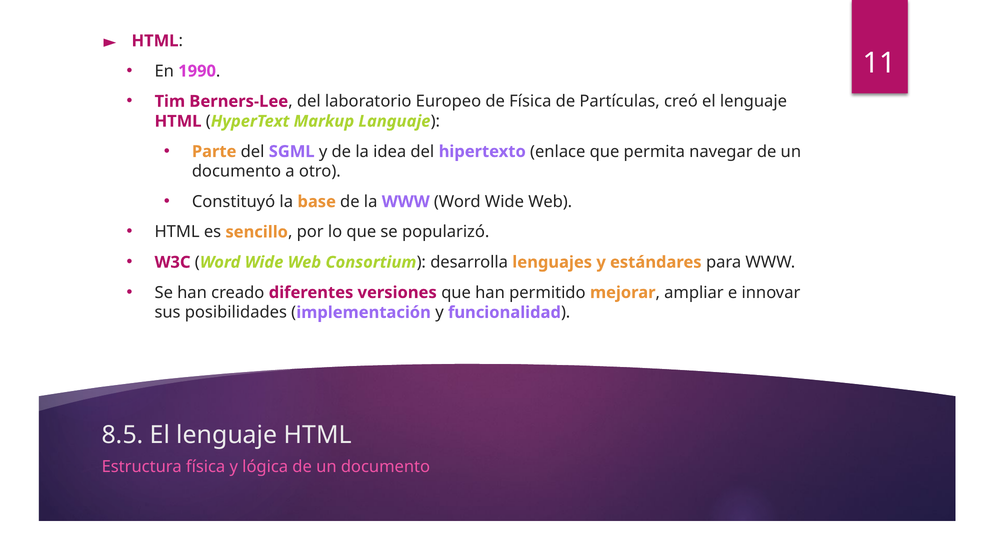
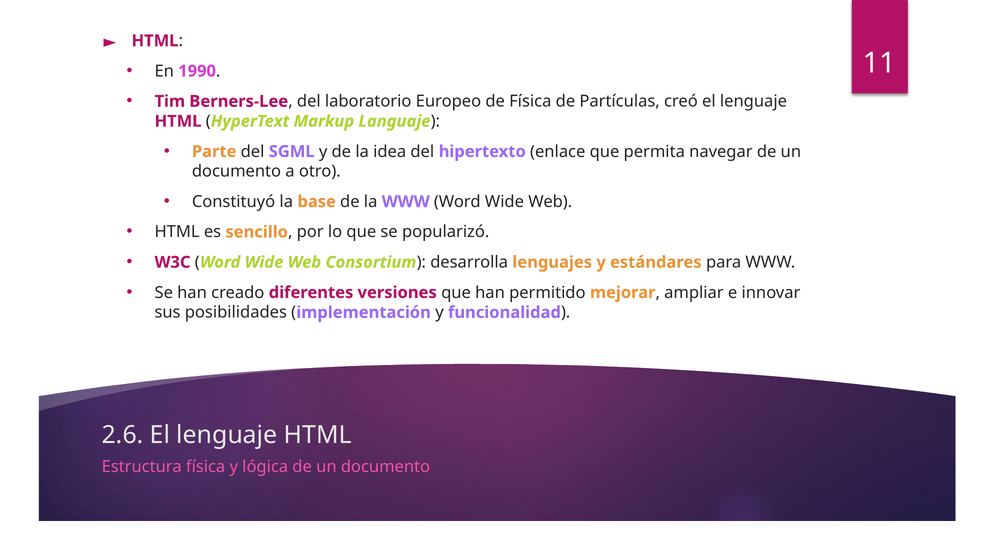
8.5: 8.5 -> 2.6 (123, 435)
